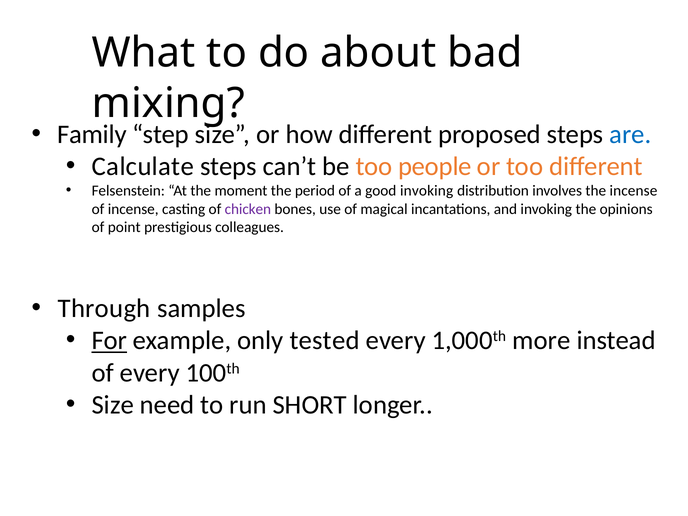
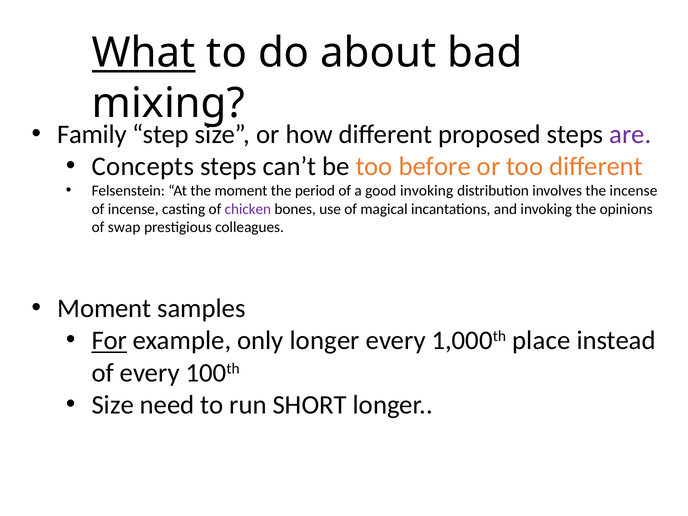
What underline: none -> present (144, 53)
are colour: blue -> purple (630, 134)
Calculate: Calculate -> Concepts (143, 166)
people: people -> before (435, 166)
point: point -> swap (124, 227)
Through: Through -> Moment (104, 308)
only tested: tested -> longer (325, 341)
more: more -> place (541, 341)
